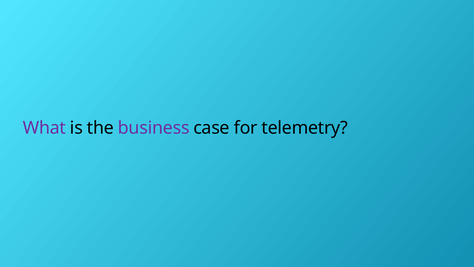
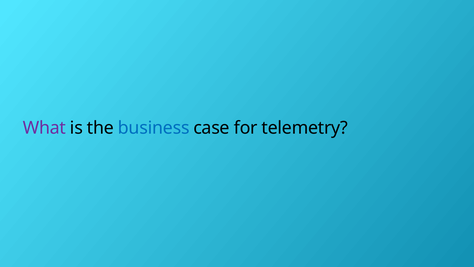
business colour: purple -> blue (154, 128)
